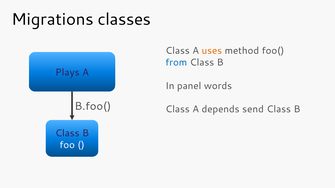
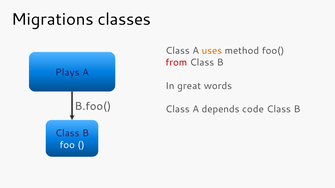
from colour: blue -> red (176, 63)
panel: panel -> great (189, 86)
send: send -> code (253, 110)
